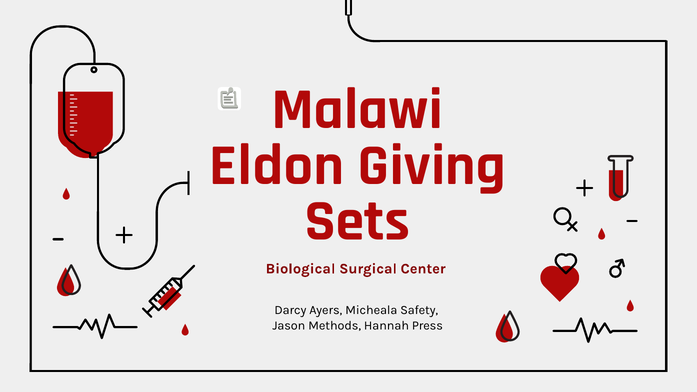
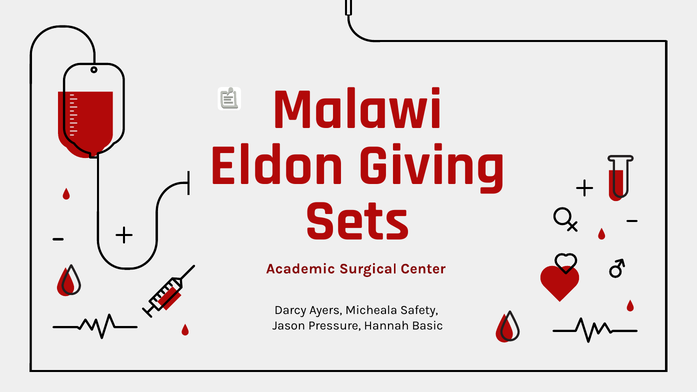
Biological: Biological -> Academic (301, 269)
Methods: Methods -> Pressure (335, 325)
Press: Press -> Basic (427, 325)
